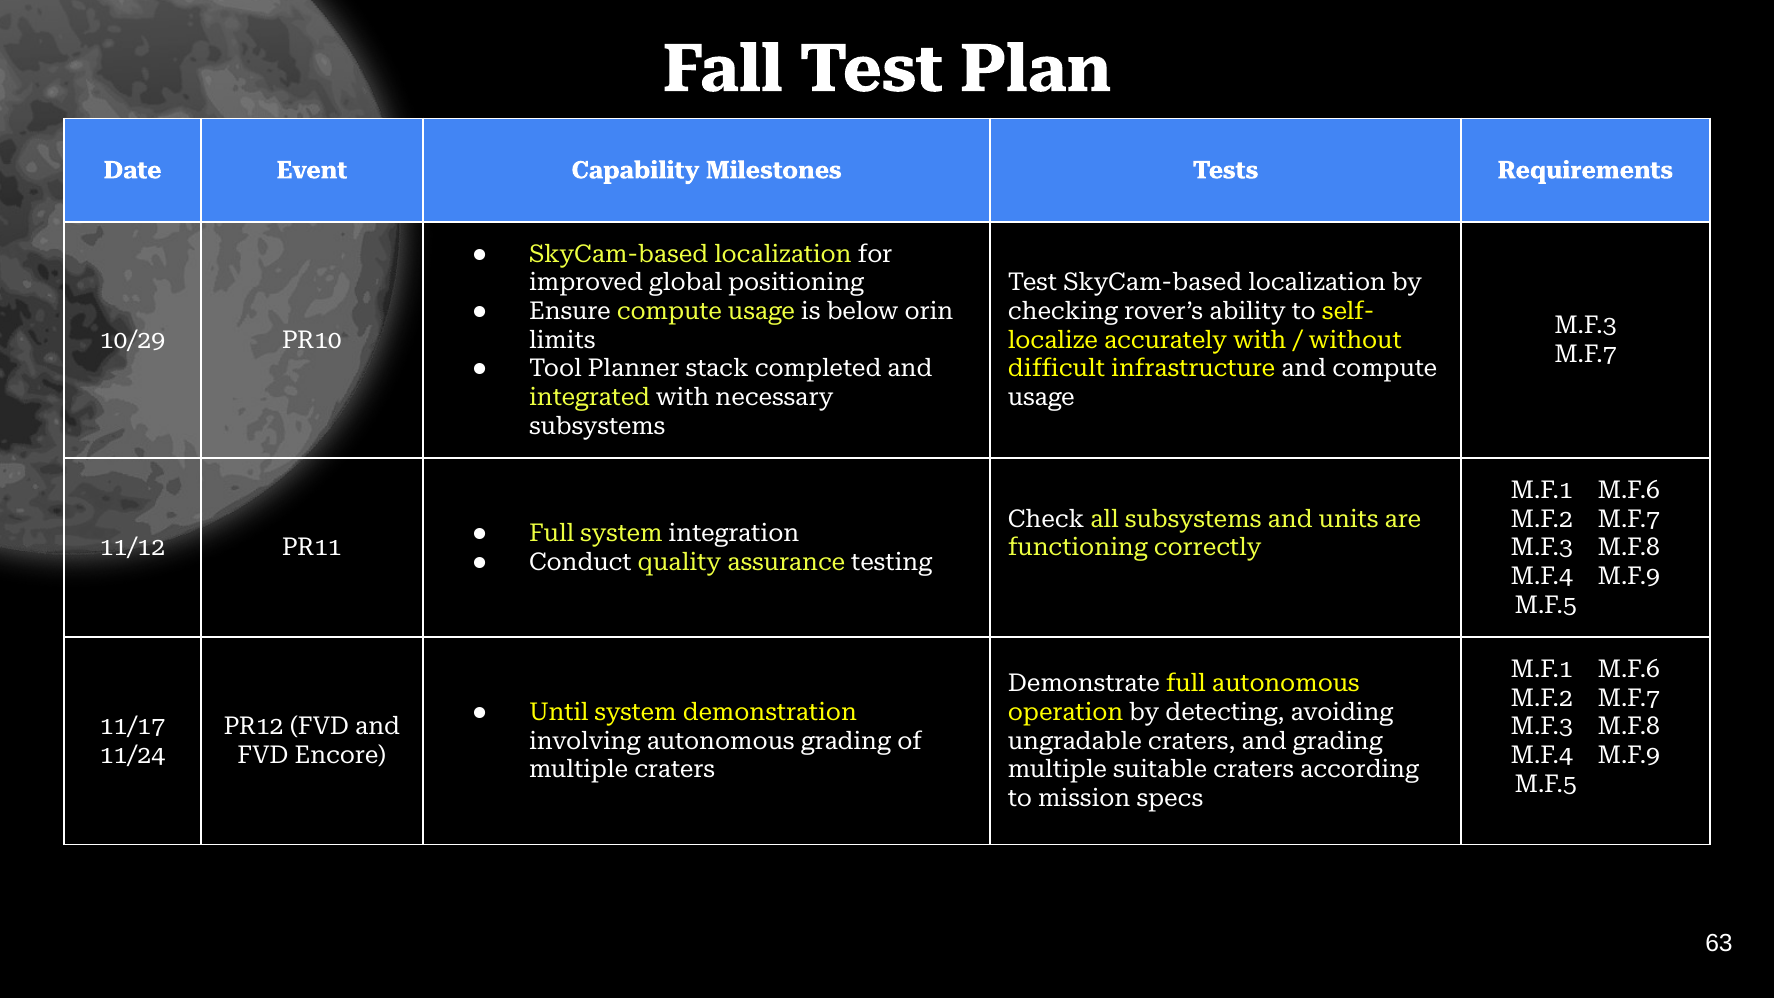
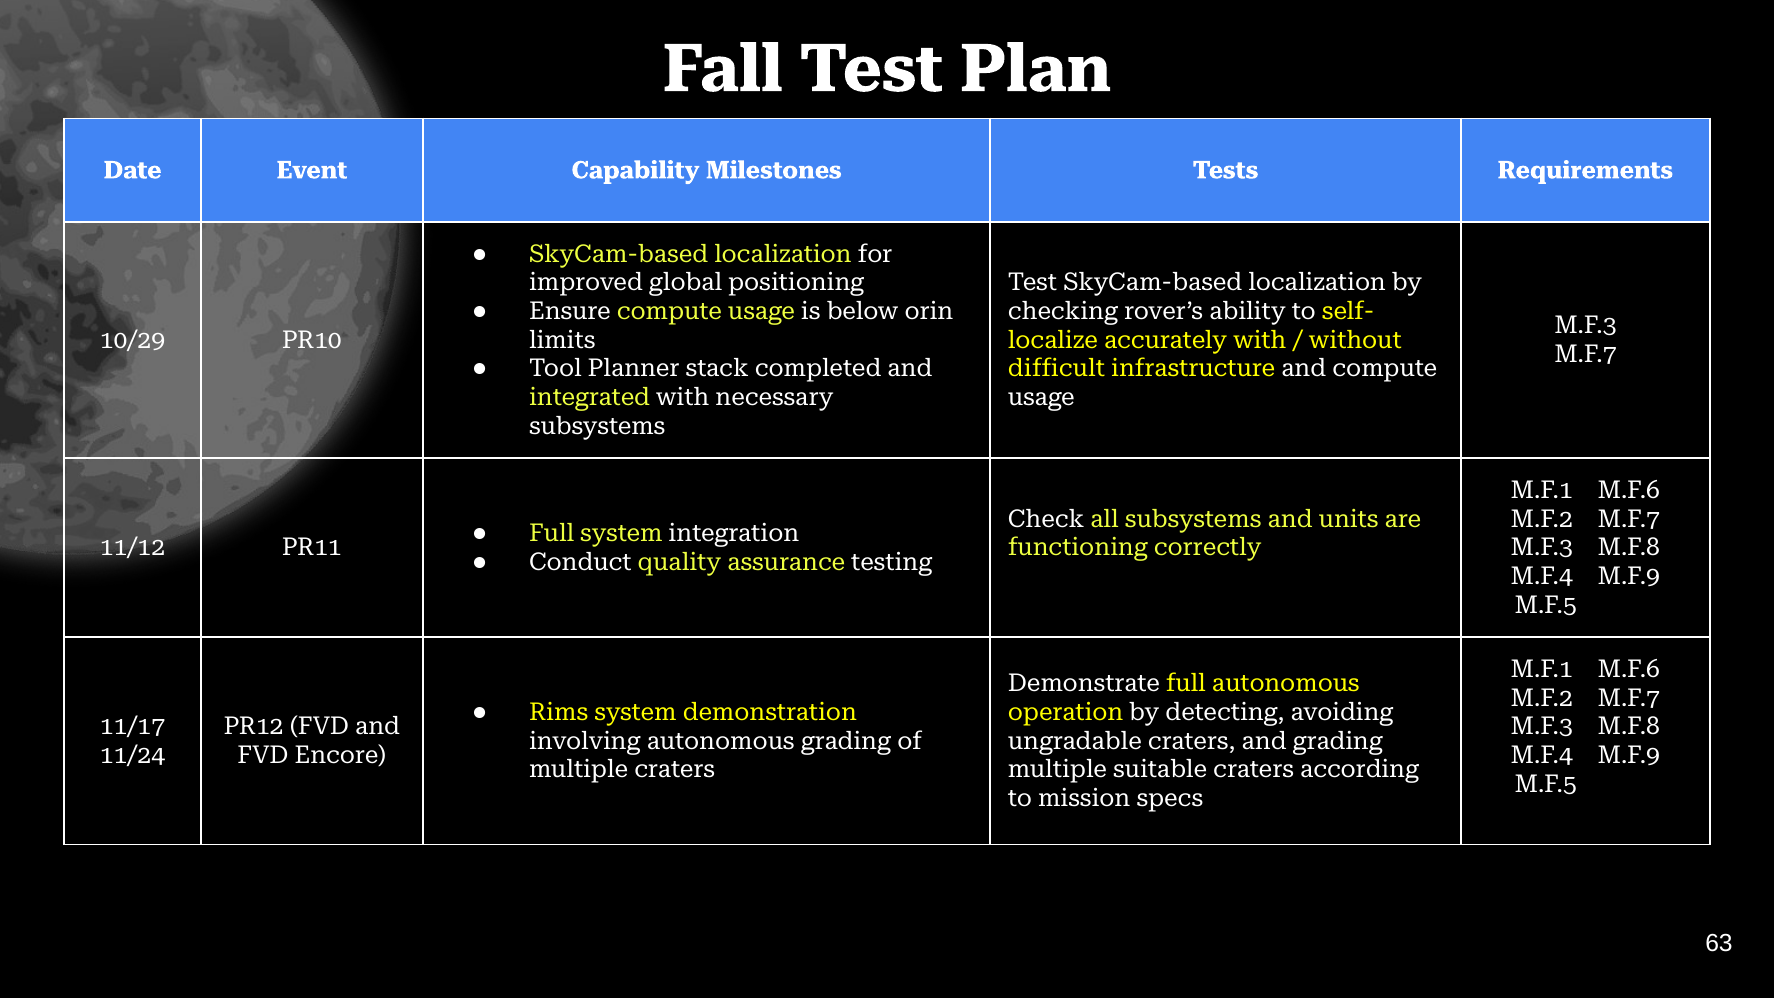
Until: Until -> Rims (559, 712)
